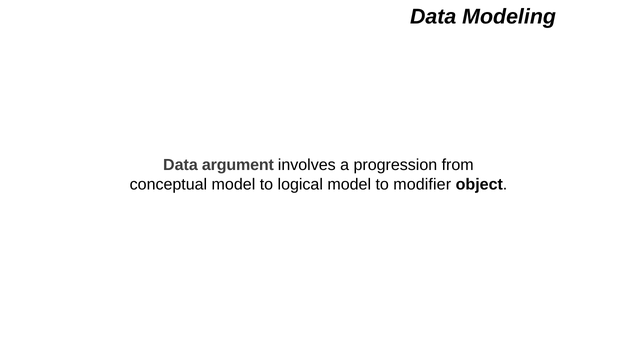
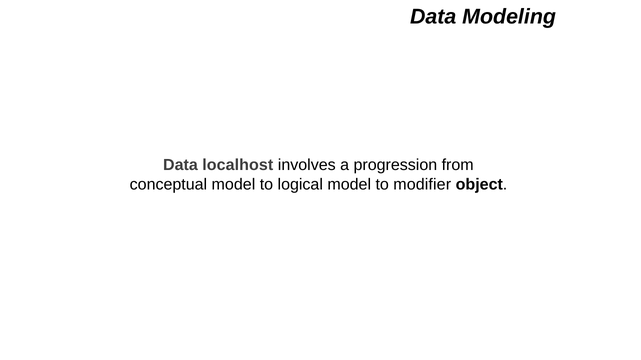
argument: argument -> localhost (238, 165)
